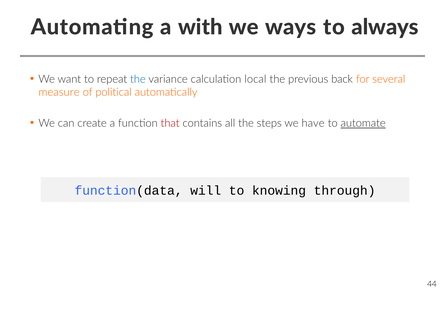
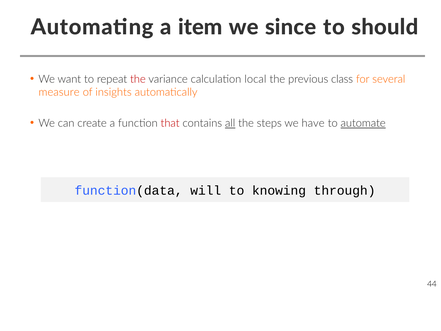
with: with -> item (200, 27)
ways: ways -> since (291, 27)
always: always -> should (385, 27)
the colour: blue -> red (138, 79)
back: back -> class (342, 79)
political: political -> insights (113, 92)
all underline: none -> present (230, 123)
